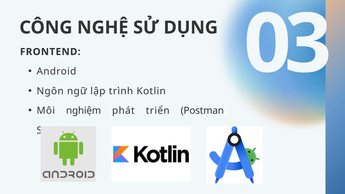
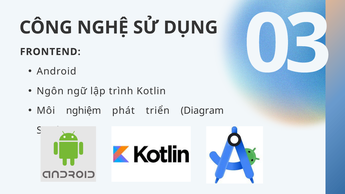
Postman: Postman -> Diagram (202, 111)
